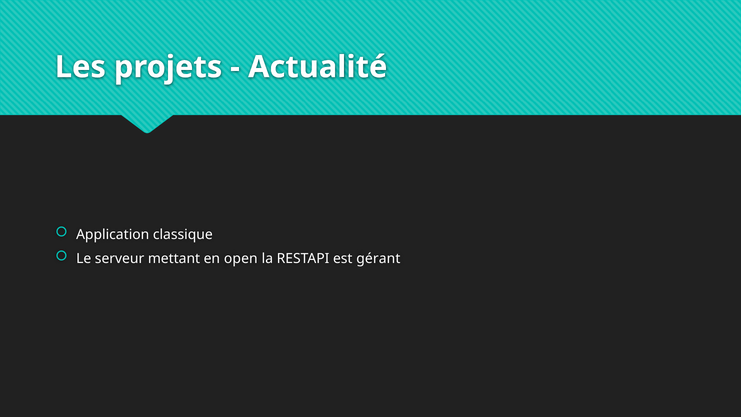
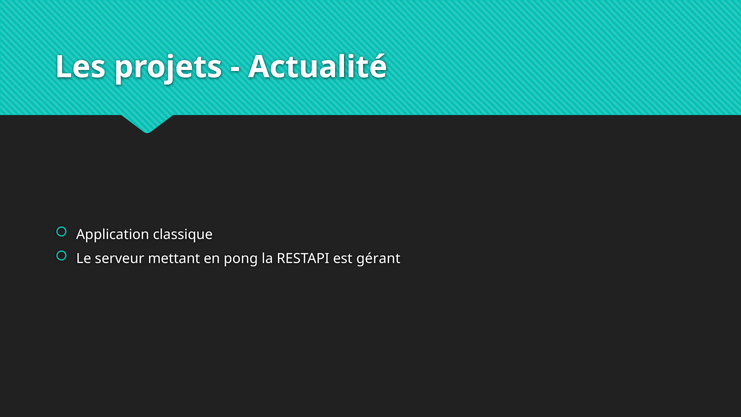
open: open -> pong (241, 259)
